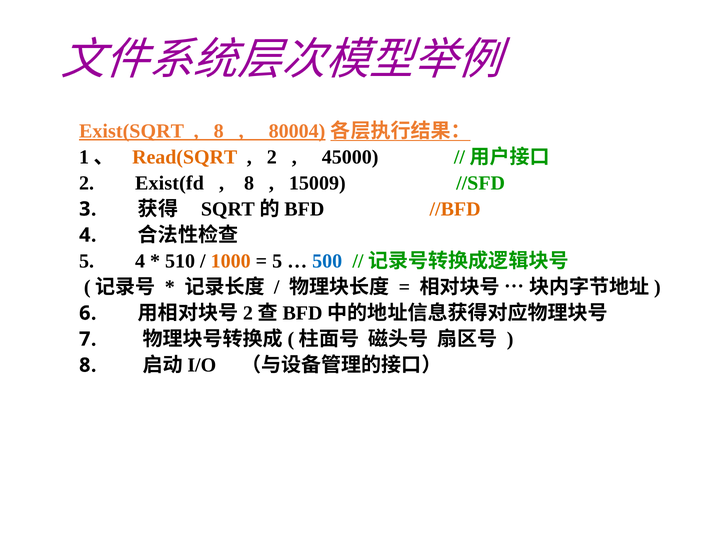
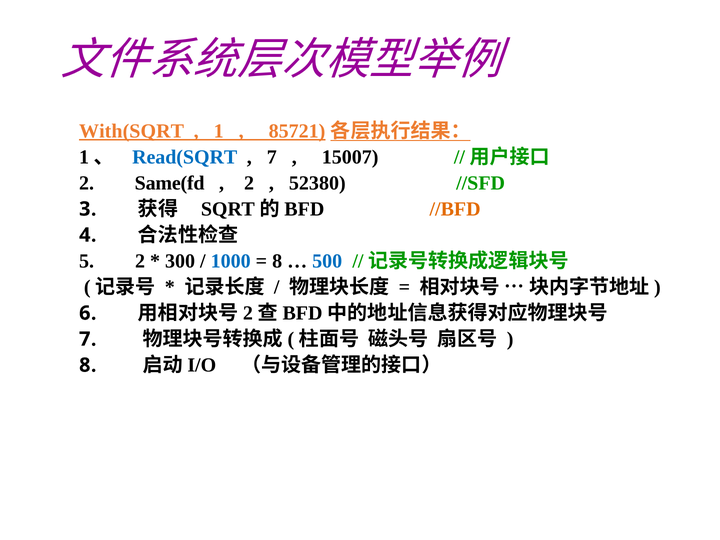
Exist(SQRT: Exist(SQRT -> With(SQRT (132, 131)
8: 8 -> 1 (219, 131)
80004: 80004 -> 85721 (297, 131)
Read(SQRT colour: orange -> blue (185, 157)
2: 2 -> 7 (272, 157)
45000: 45000 -> 15007 (350, 157)
Exist(fd: Exist(fd -> Same(fd (170, 183)
8: 8 -> 2 (249, 183)
15009: 15009 -> 52380 (317, 183)
5 4: 4 -> 2 (140, 261)
510: 510 -> 300 (180, 261)
1000 colour: orange -> blue (231, 261)
5: 5 -> 8 (277, 261)
